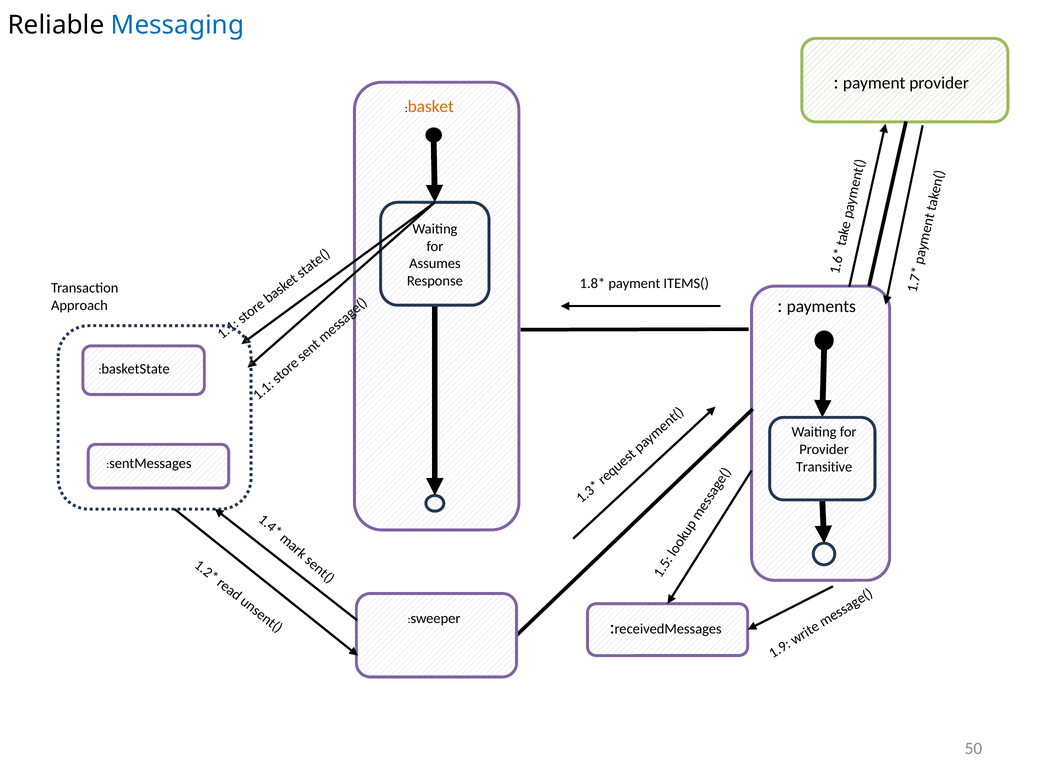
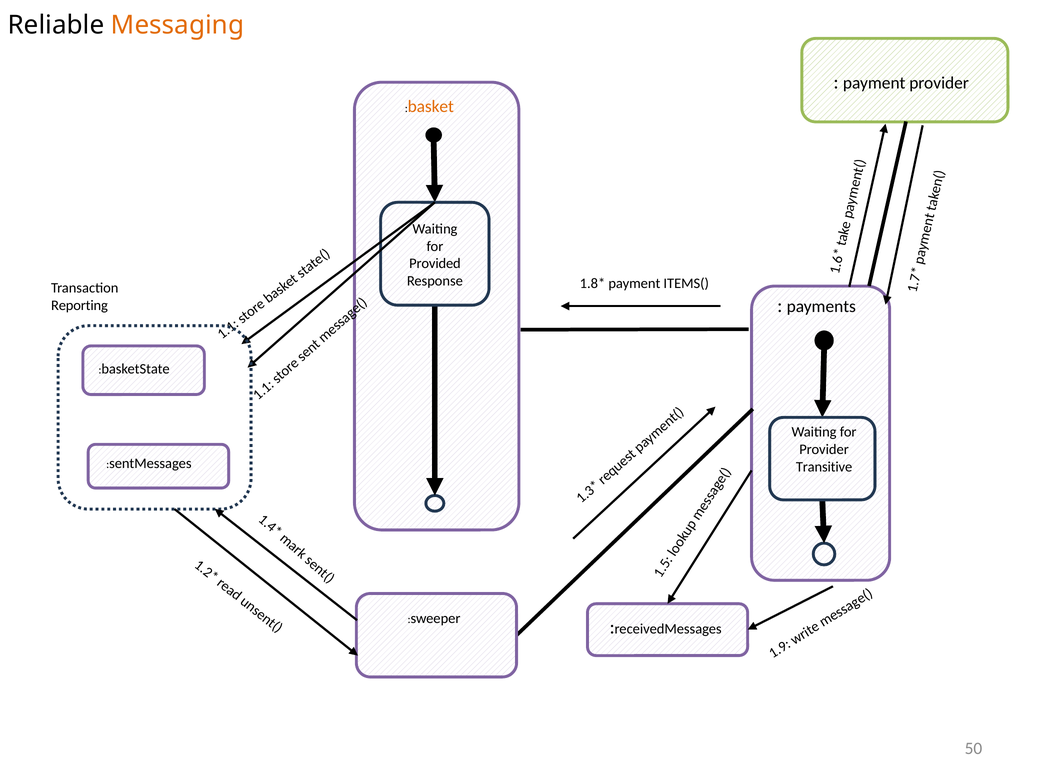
Messaging colour: blue -> orange (178, 25)
Assumes: Assumes -> Provided (435, 264)
Approach: Approach -> Reporting (79, 305)
